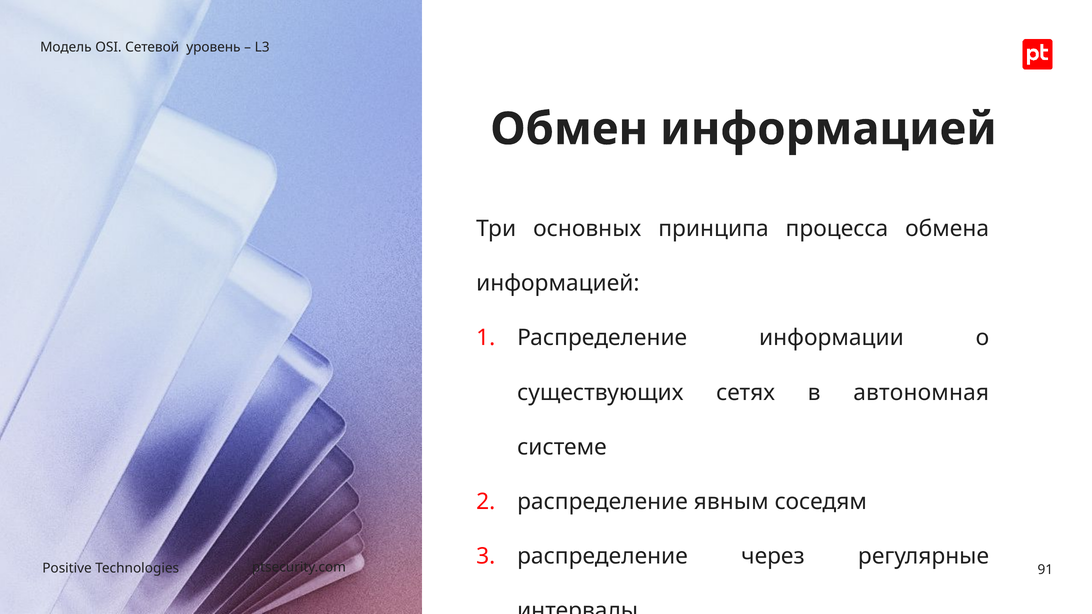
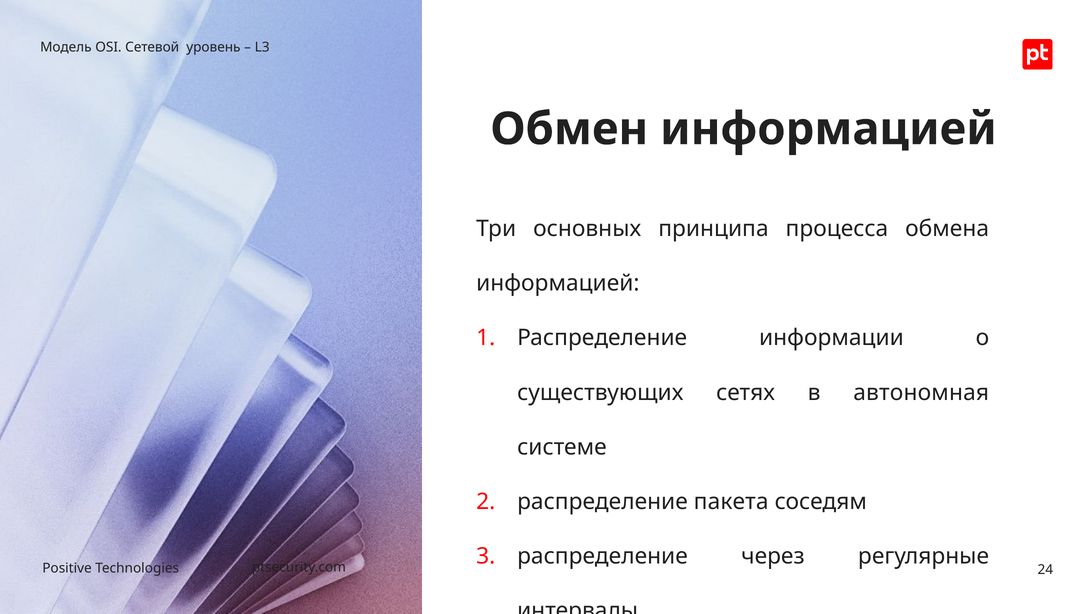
явным: явным -> пакета (731, 502)
91: 91 -> 24 (1045, 570)
